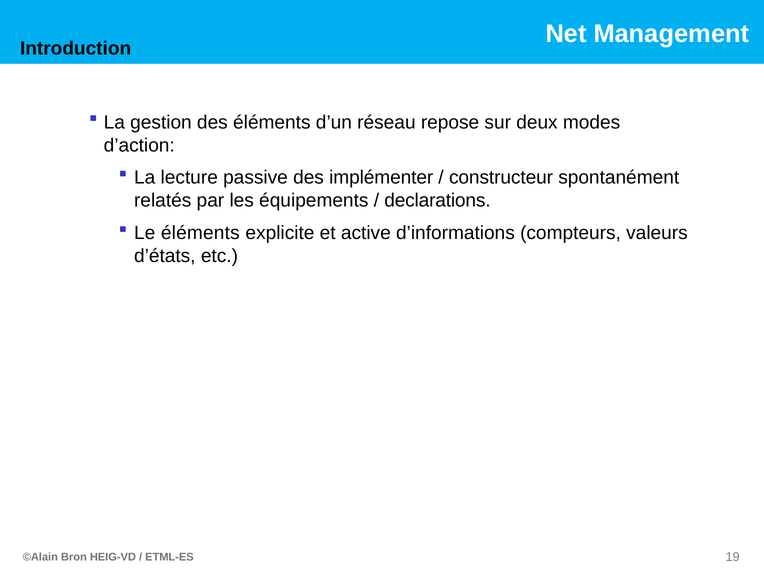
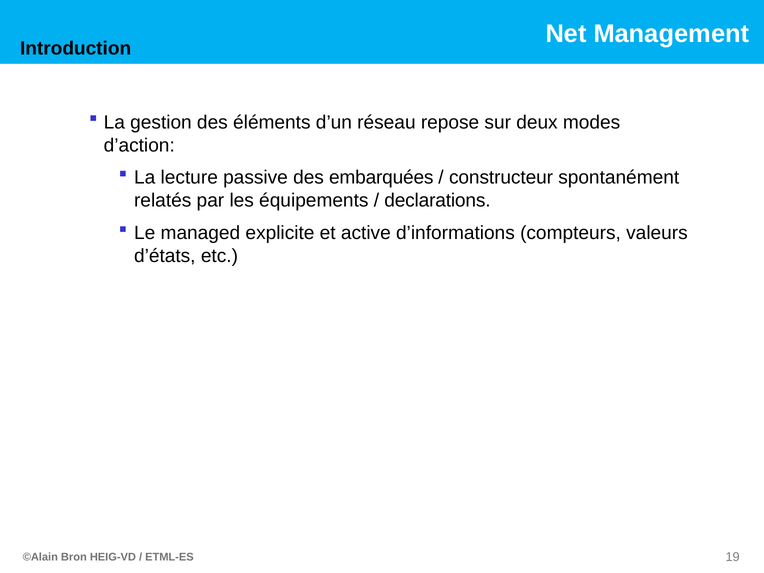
implémenter: implémenter -> embarquées (381, 178)
Le éléments: éléments -> managed (200, 233)
